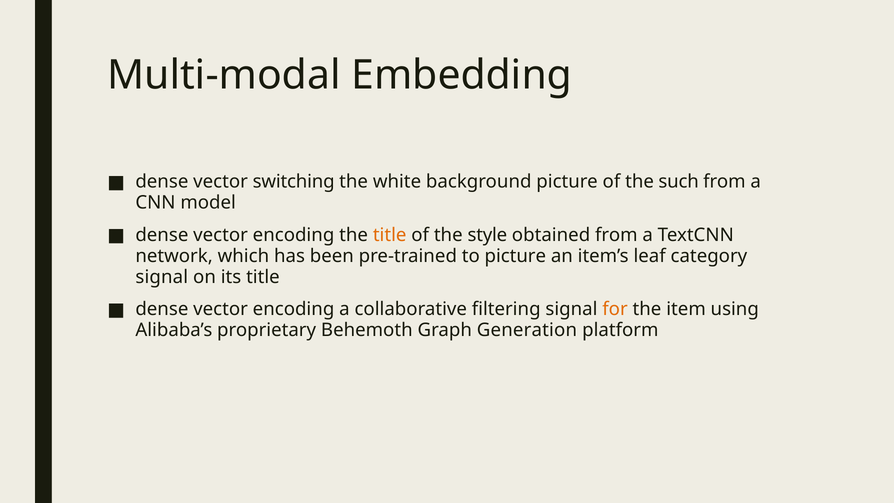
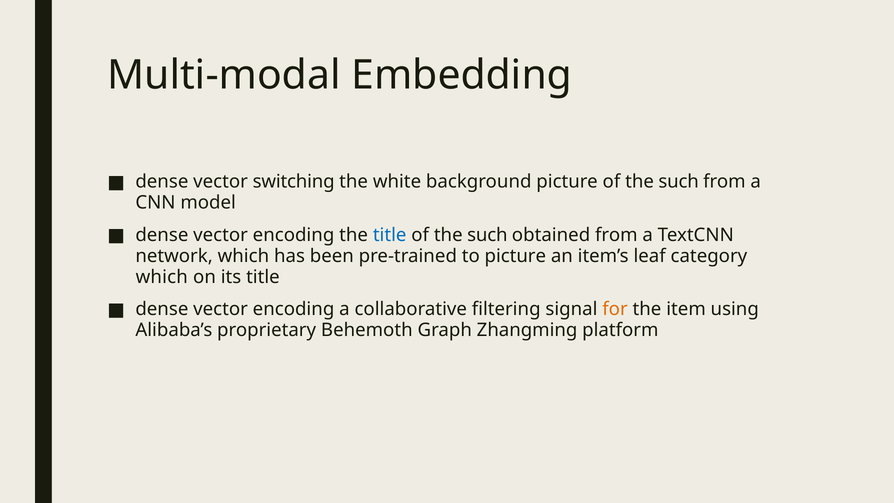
title colour: orange -> blue (390, 235)
style: style -> such (487, 235)
signal: signal -> which (162, 277)
Generation: Generation -> Zhangming (527, 330)
